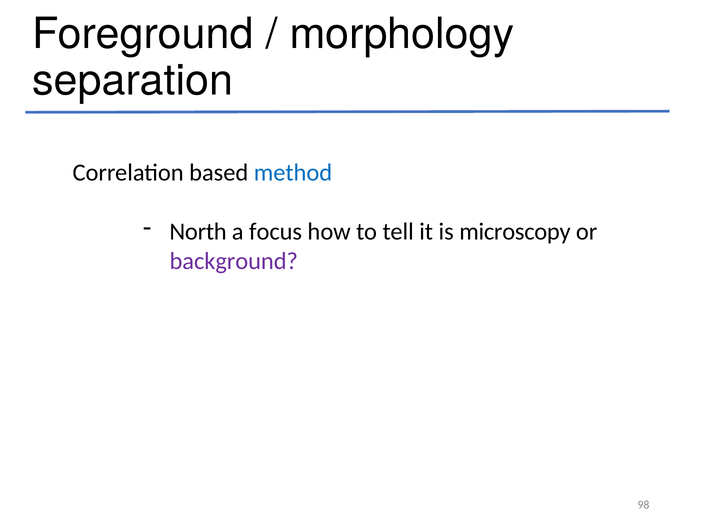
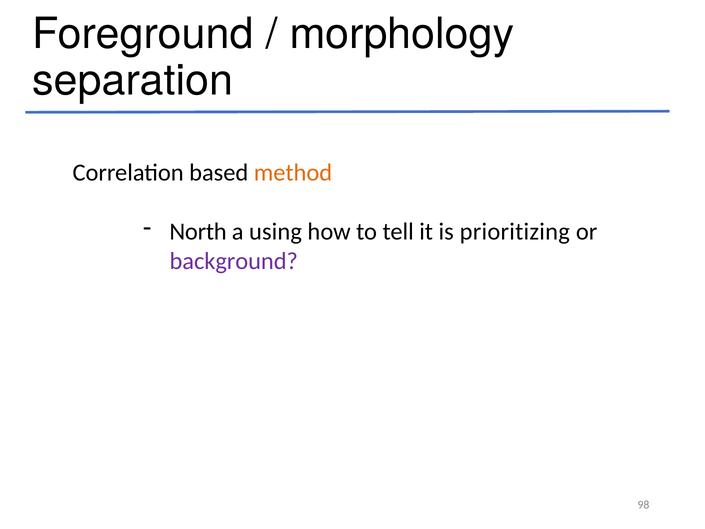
method colour: blue -> orange (293, 173)
focus: focus -> using (276, 232)
microscopy: microscopy -> prioritizing (515, 232)
